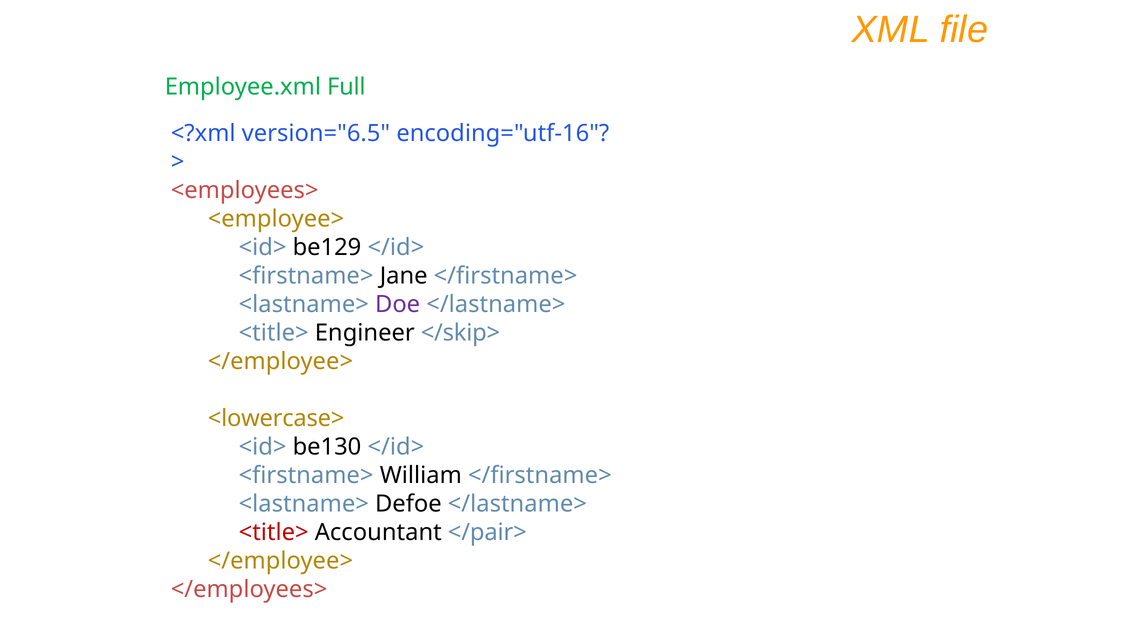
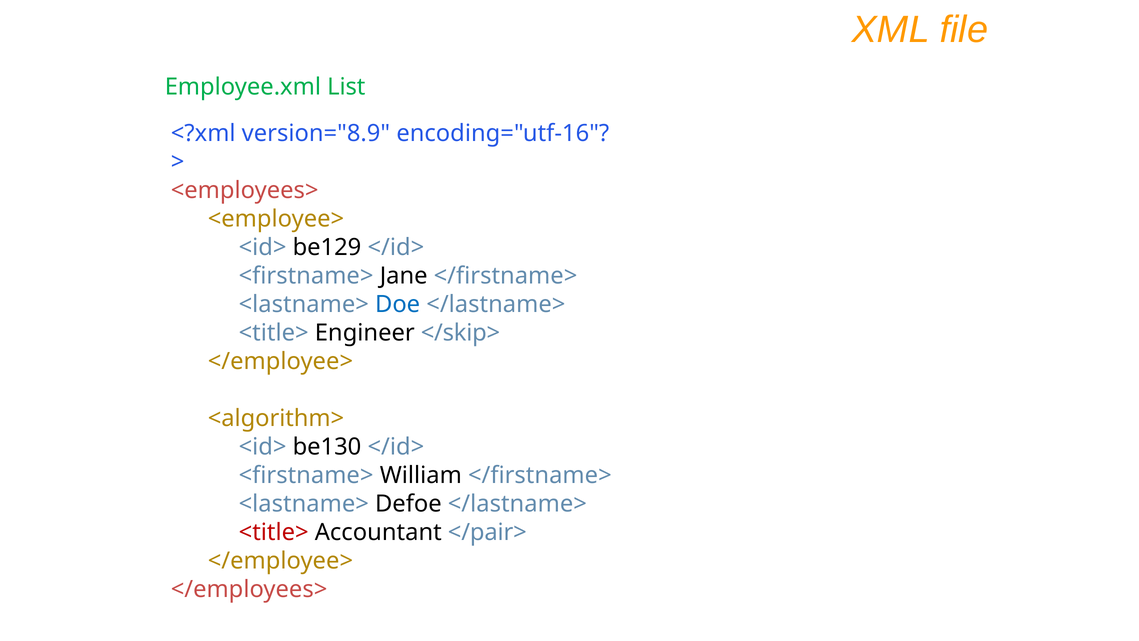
Full: Full -> List (346, 87)
version="6.5: version="6.5 -> version="8.9 (316, 134)
Doe colour: purple -> blue (398, 304)
<lowercase>: <lowercase> -> <algorithm> (276, 418)
